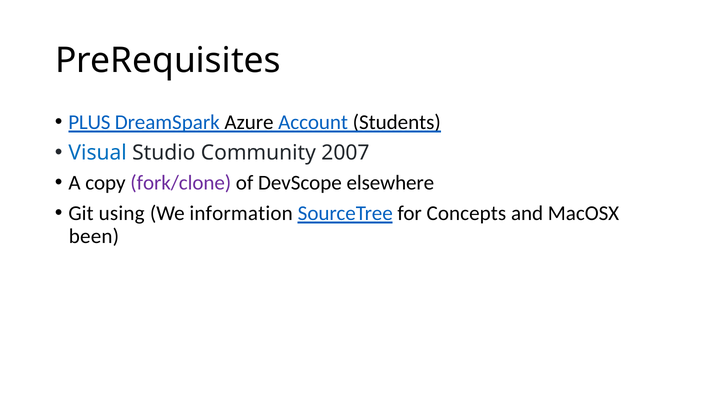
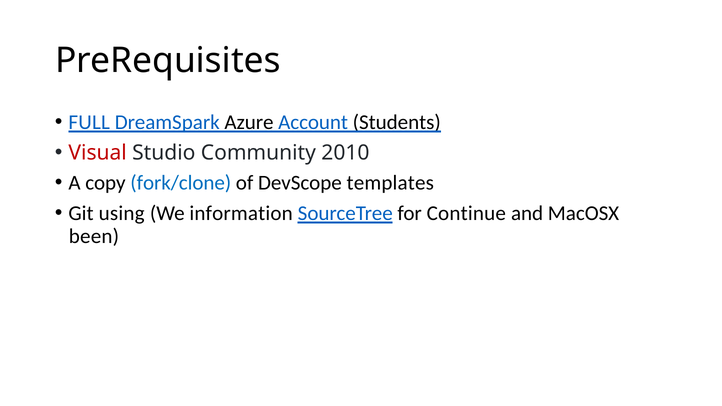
PLUS: PLUS -> FULL (89, 122)
Visual colour: blue -> red (98, 153)
2007: 2007 -> 2010 (345, 153)
fork/clone colour: purple -> blue (181, 183)
elsewhere: elsewhere -> templates (390, 183)
Concepts: Concepts -> Continue (466, 213)
